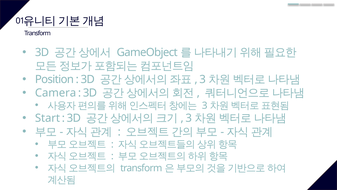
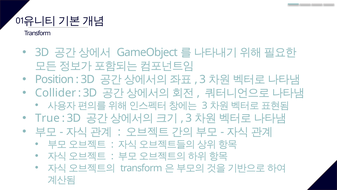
Camera: Camera -> Collider (56, 93)
Start: Start -> True (47, 118)
